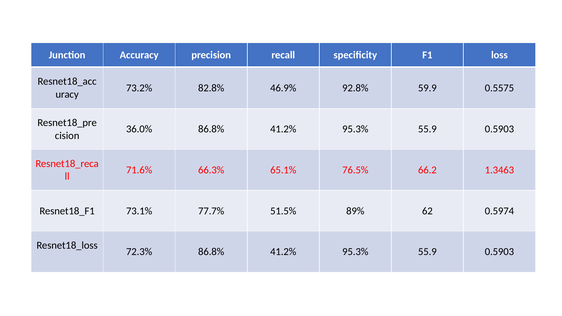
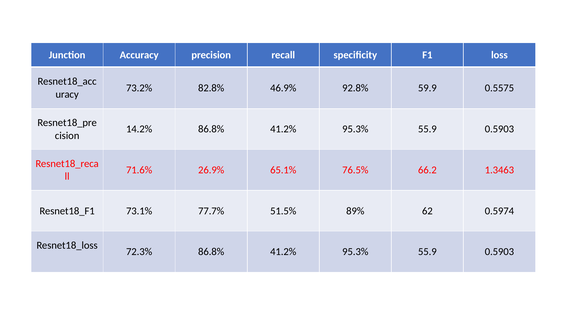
36.0%: 36.0% -> 14.2% (139, 129)
66.3%: 66.3% -> 26.9% (211, 170)
